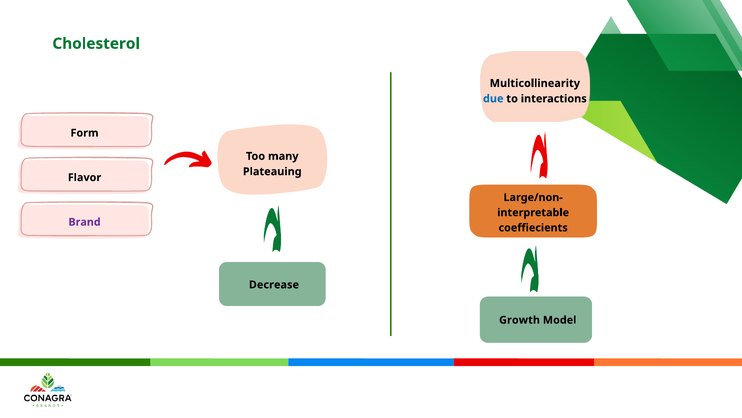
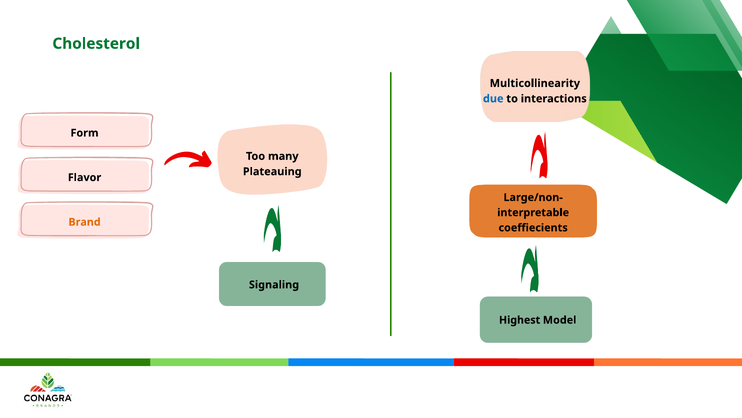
Brand colour: purple -> orange (85, 222)
Decrease: Decrease -> Signaling (274, 284)
Growth: Growth -> Highest (520, 320)
